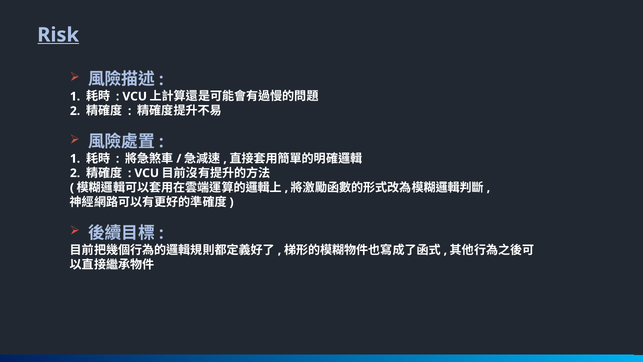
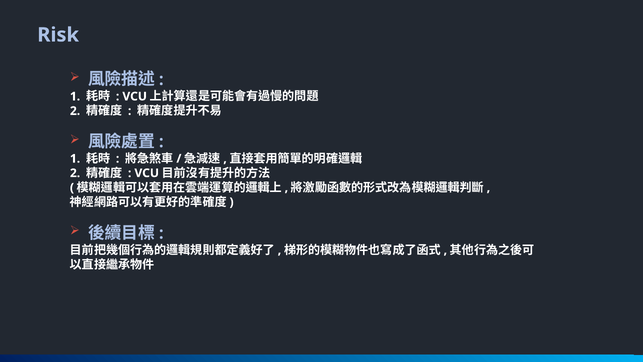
Risk underline: present -> none (58, 35)
